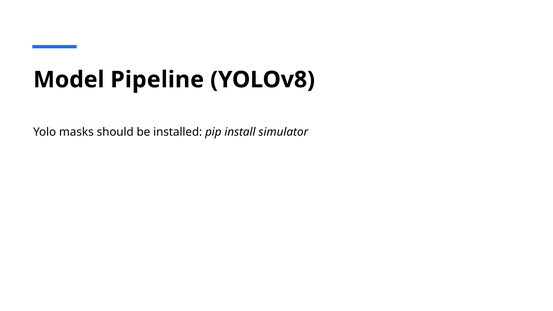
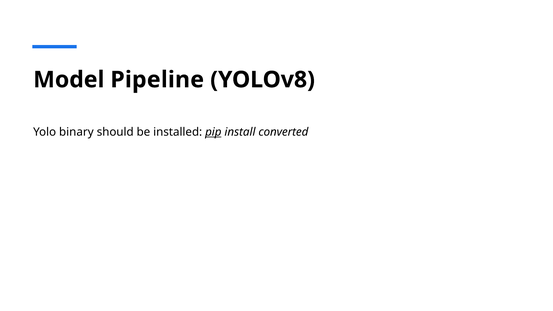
masks: masks -> binary (76, 132)
pip underline: none -> present (213, 132)
simulator: simulator -> converted (283, 132)
